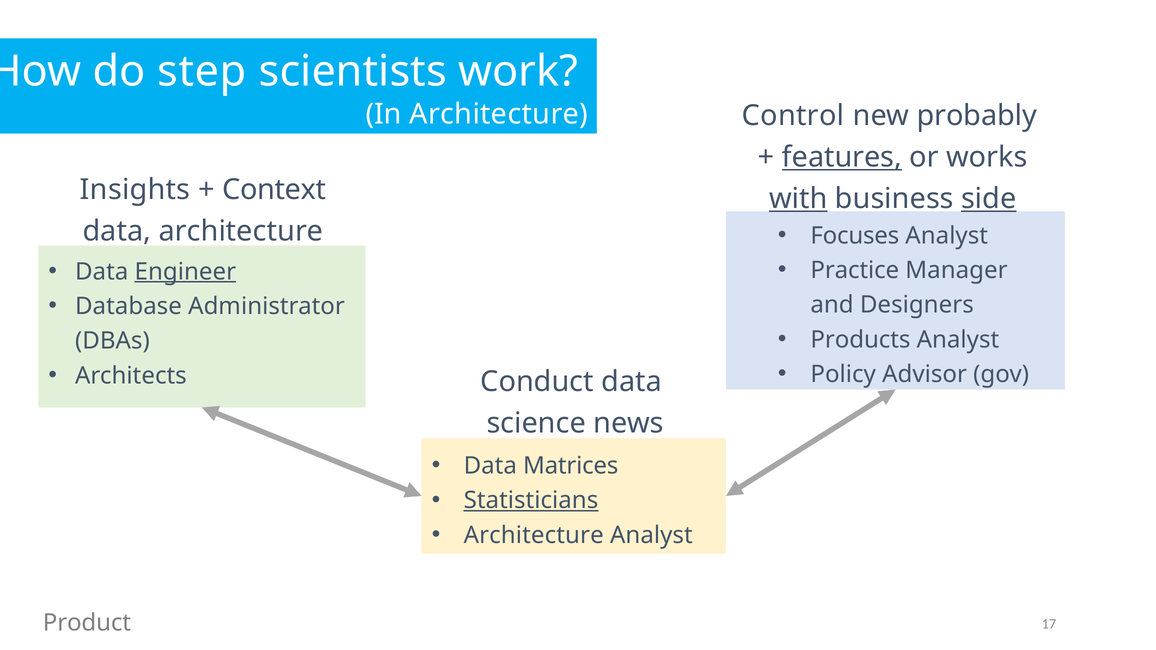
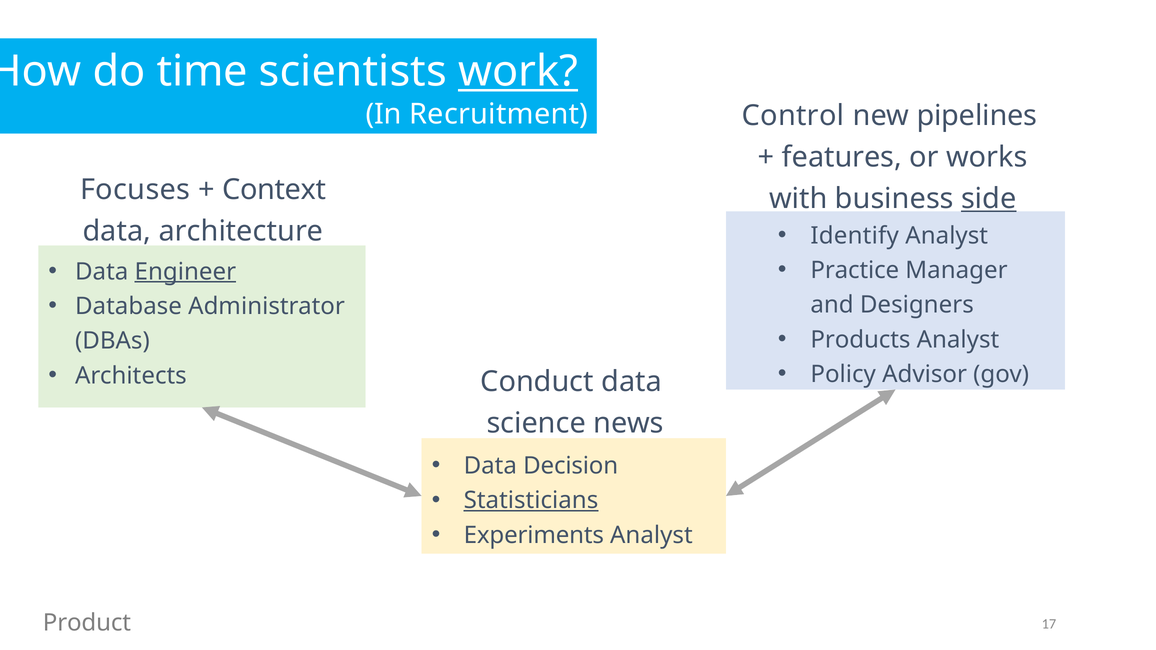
step: step -> time (202, 72)
work underline: none -> present (518, 72)
In Architecture: Architecture -> Recruitment (499, 114)
probably: probably -> pipelines (977, 116)
features underline: present -> none (842, 157)
Insights: Insights -> Focuses (135, 190)
with underline: present -> none (798, 199)
Focuses: Focuses -> Identify (855, 236)
Matrices: Matrices -> Decision (571, 466)
Architecture: Architecture -> Experiments (534, 535)
